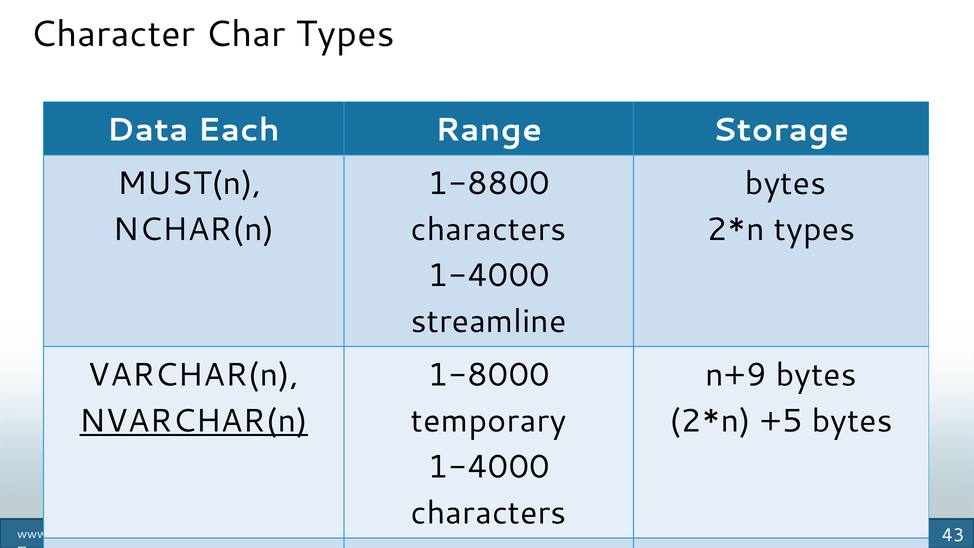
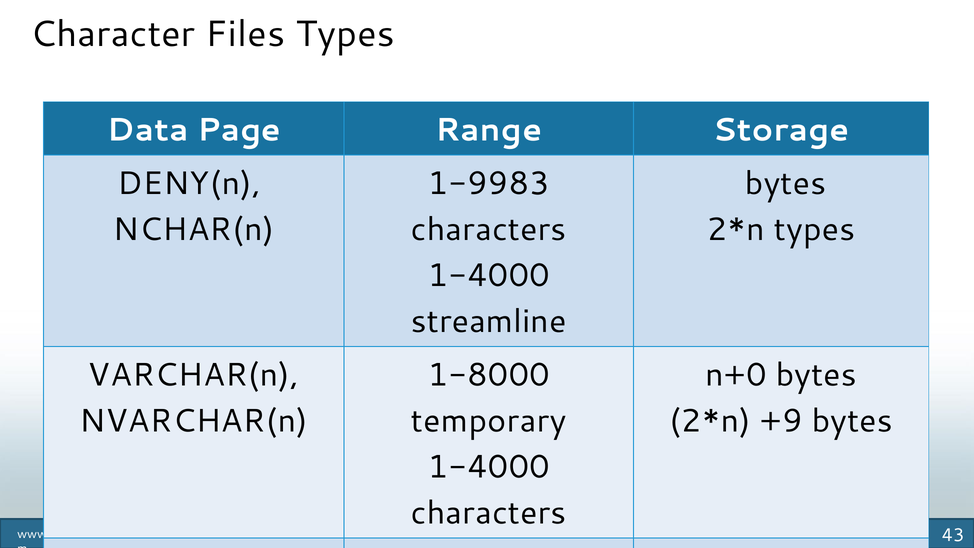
Char: Char -> Files (245, 34)
Each: Each -> Page (239, 130)
MUST(n: MUST(n -> DENY(n (189, 184)
1-8800: 1-8800 -> 1-9983 (489, 184)
n+9: n+9 -> n+0 (736, 375)
NVARCHAR(n underline: present -> none (194, 421)
+5: +5 -> +9 (781, 421)
